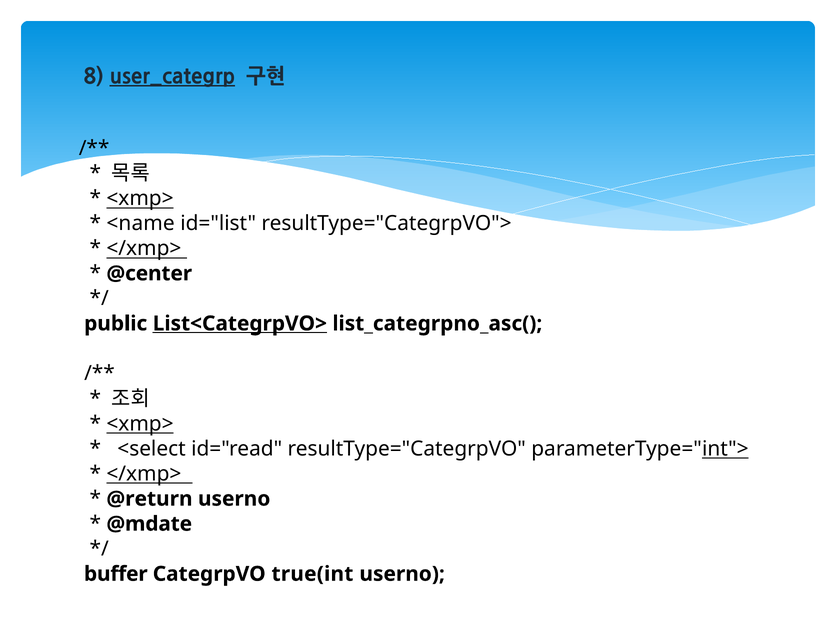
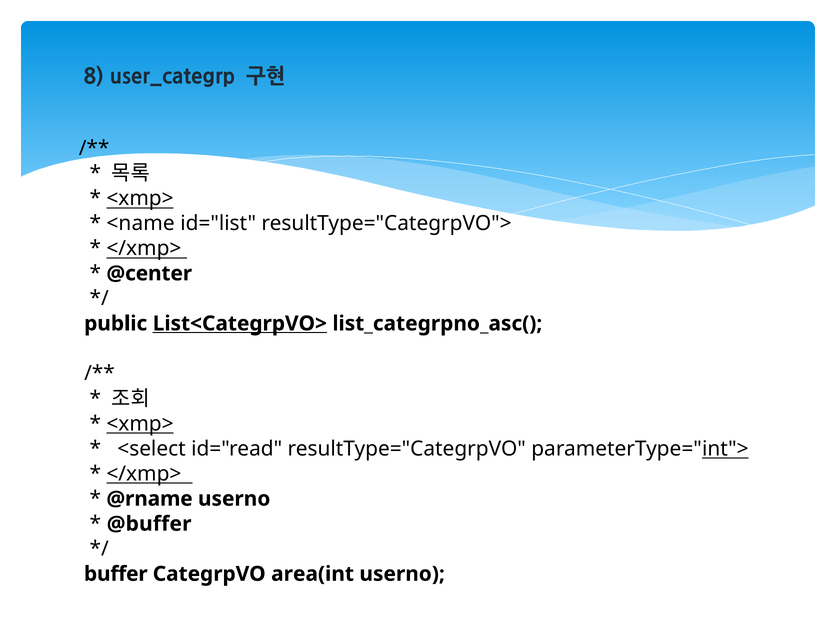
user_categrp underline: present -> none (172, 77)
@return: @return -> @rname (150, 499)
@mdate: @mdate -> @buffer (149, 524)
true(int: true(int -> area(int (313, 574)
